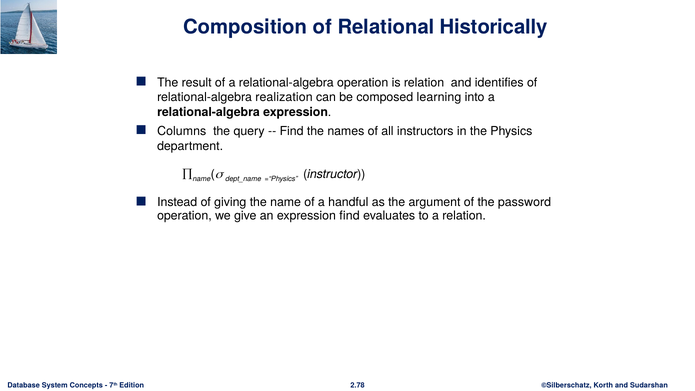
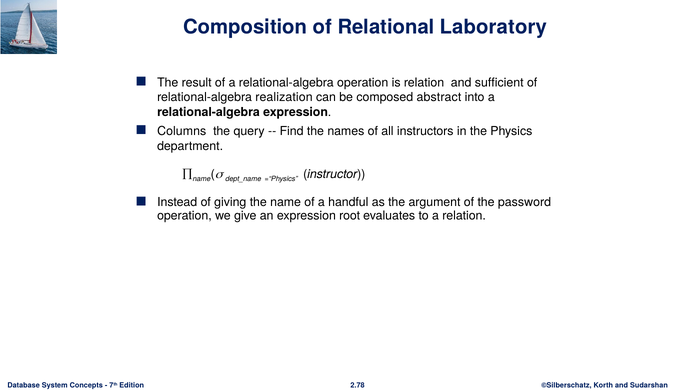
Historically: Historically -> Laboratory (493, 27)
identifies: identifies -> sufficient (499, 83)
learning: learning -> abstract (439, 97)
expression find: find -> root (350, 216)
